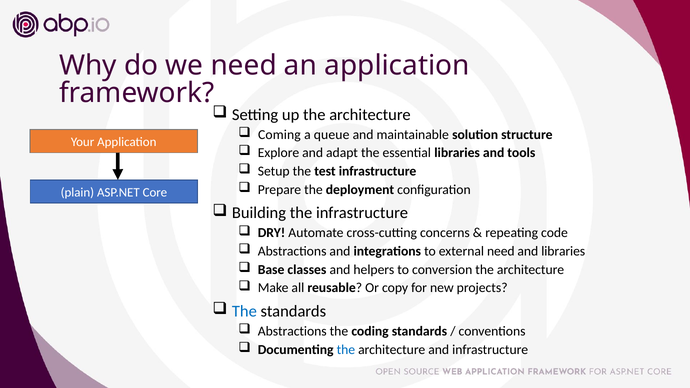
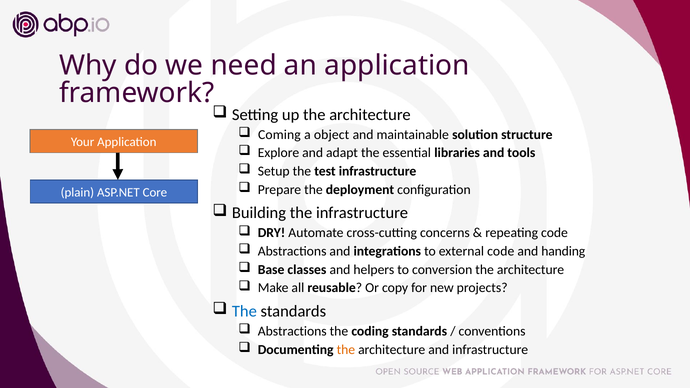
queue: queue -> object (332, 135)
external need: need -> code (501, 251)
and libraries: libraries -> handing (563, 251)
the colour: blue -> orange (346, 350)
